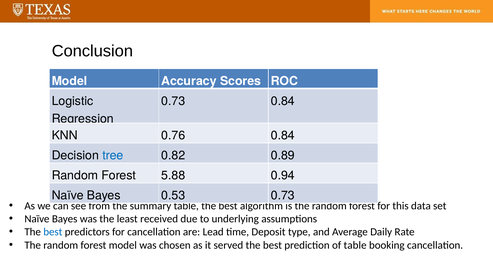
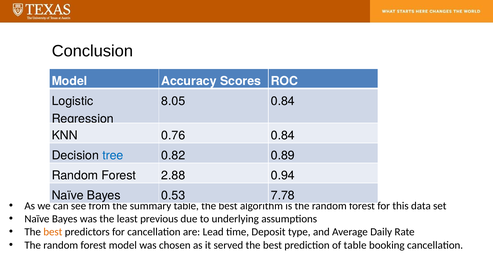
0.73: 0.73 -> 8.05 (173, 101)
5.88: 5.88 -> 2.88 (173, 176)
0.53 0.73: 0.73 -> 7.78 (283, 196)
received: received -> previous (159, 219)
best colour: blue -> orange (53, 232)
